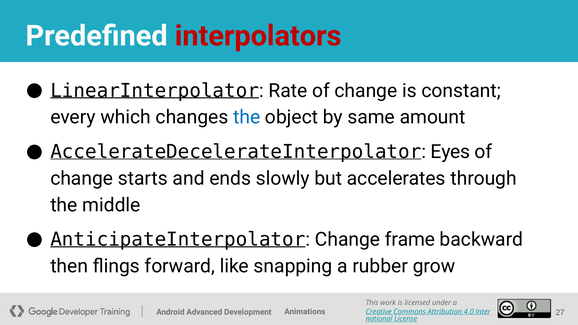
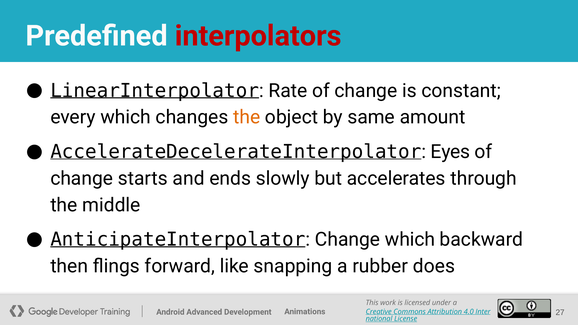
the colour: blue -> orange (247, 117)
Change frame: frame -> which (410, 240)
grow: grow -> does (434, 266)
